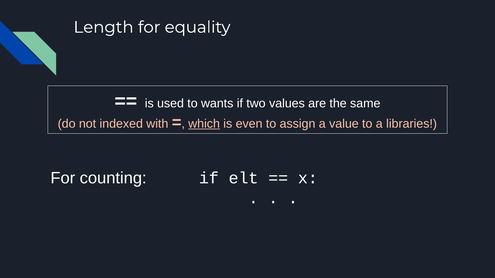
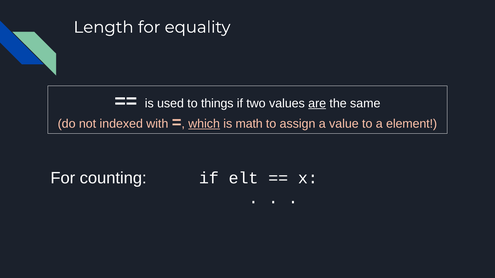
wants: wants -> things (217, 103)
are underline: none -> present (317, 103)
even: even -> math (249, 124)
libraries: libraries -> element (412, 124)
